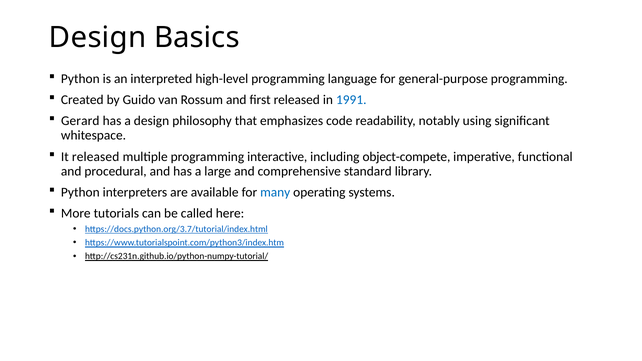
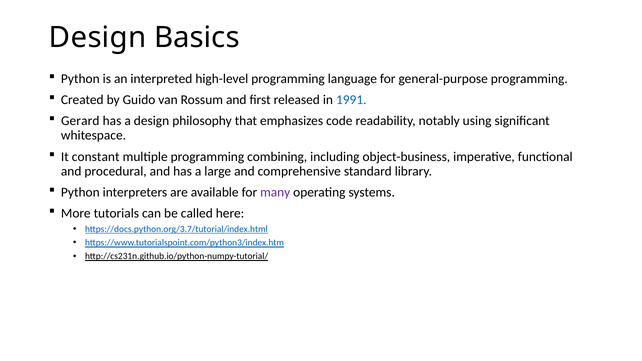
It released: released -> constant (96, 157)
interactive: interactive -> combining (277, 157)
object-compete: object-compete -> object-business (406, 157)
many colour: blue -> purple (275, 192)
